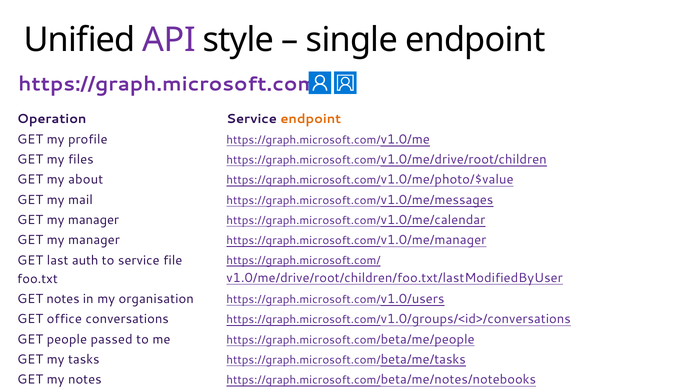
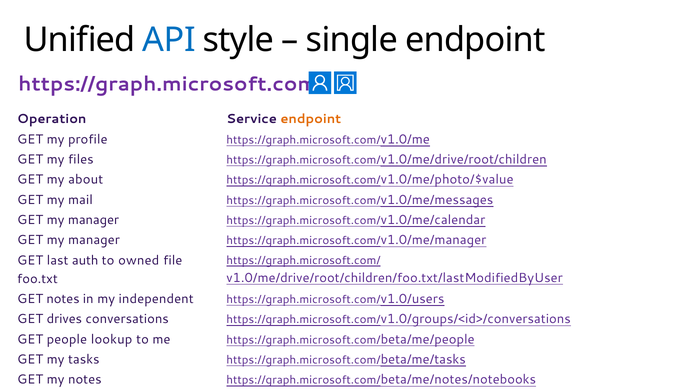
API colour: purple -> blue (169, 40)
to service: service -> owned (139, 260)
organisation: organisation -> independent (156, 299)
office: office -> drives (64, 319)
passed: passed -> lookup (112, 339)
